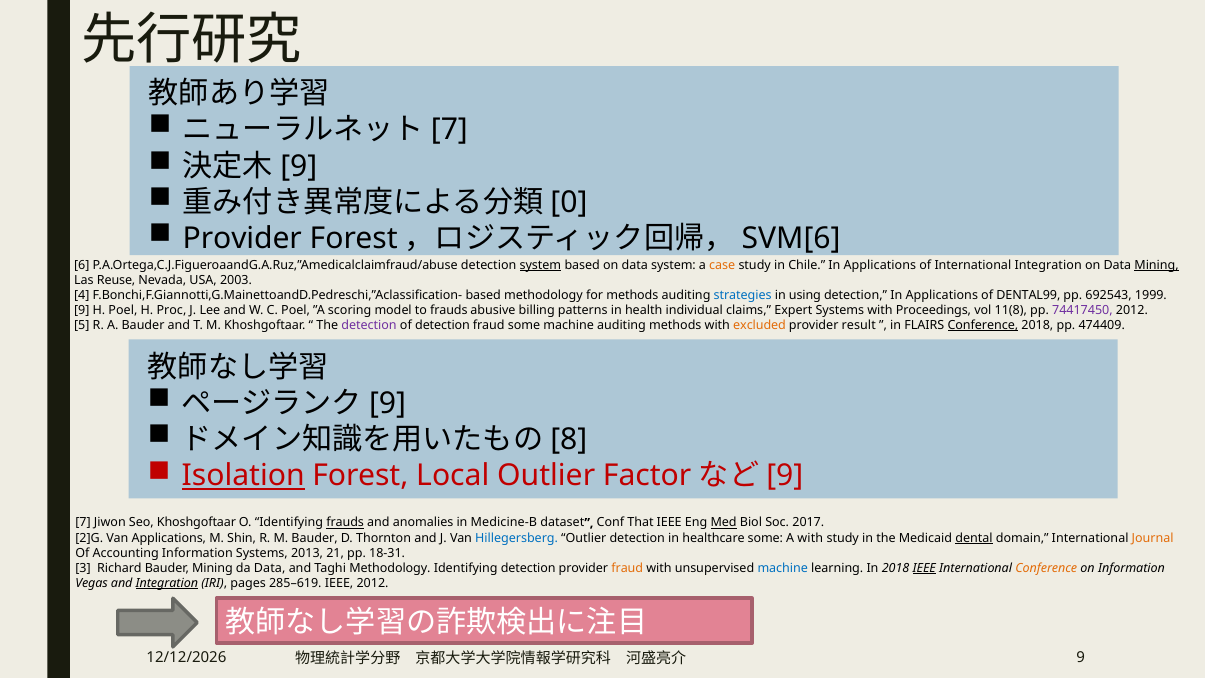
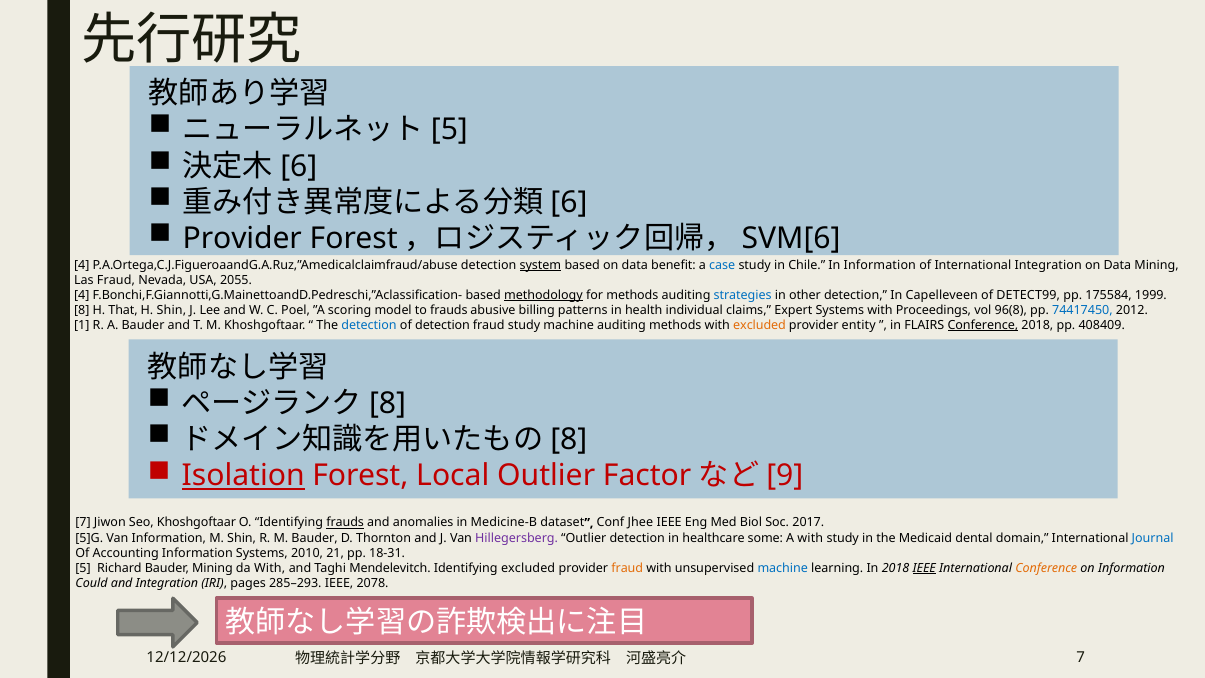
7: 7 -> 5 (449, 130)
9: 9 -> 6 (299, 166)
0: 0 -> 6 (569, 202)
6: 6 -> 4 (82, 265)
data system: system -> benefit (673, 265)
case colour: orange -> blue (722, 265)
Chile In Applications: Applications -> Information (880, 265)
Mining underline: present -> none (1157, 265)
Las Reuse: Reuse -> Fraud (116, 280)
2003: 2003 -> 2055 (236, 280)
methodology underline: none -> present (543, 295)
using: using -> other (805, 295)
detection In Applications: Applications -> Capelleveen (942, 295)
DENTAL99: DENTAL99 -> DETECT99 (1028, 295)
692543: 692543 -> 175584 (1109, 295)
9: 9 -> 8 (82, 310)
H Poel: Poel -> That (123, 310)
H Proc: Proc -> Shin (171, 310)
11(8: 11(8 -> 96(8 (1011, 310)
74417450 colour: purple -> blue (1082, 310)
5: 5 -> 1 (82, 325)
detection colour: purple -> blue (369, 325)
fraud some: some -> study (524, 325)
result: result -> entity (859, 325)
474409: 474409 -> 408409 (1102, 325)
9: 9 -> 8 (388, 404)
That: That -> Jhee (640, 523)
Med underline: present -> none (724, 523)
2]G: 2]G -> 5]G (89, 538)
Van Applications: Applications -> Information (169, 538)
Hillegersberg colour: blue -> purple (517, 538)
dental underline: present -> none (974, 538)
Journal colour: orange -> blue (1153, 538)
2013: 2013 -> 2010 (307, 553)
3: 3 -> 5 (83, 568)
da Data: Data -> With (270, 568)
Taghi Methodology: Methodology -> Mendelevitch (390, 568)
Identifying detection: detection -> excluded (528, 568)
Vegas: Vegas -> Could (91, 583)
Integration underline: present -> none (167, 583)
285–619: 285–619 -> 285–293 (295, 583)
IEEE 2012: 2012 -> 2078 (373, 583)
9: 9 -> 7 (1081, 658)
